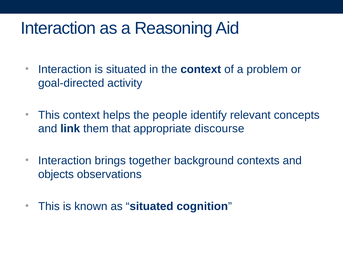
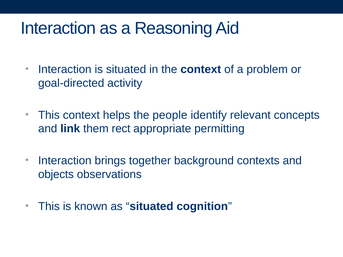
that: that -> rect (121, 129)
discourse: discourse -> permitting (219, 129)
